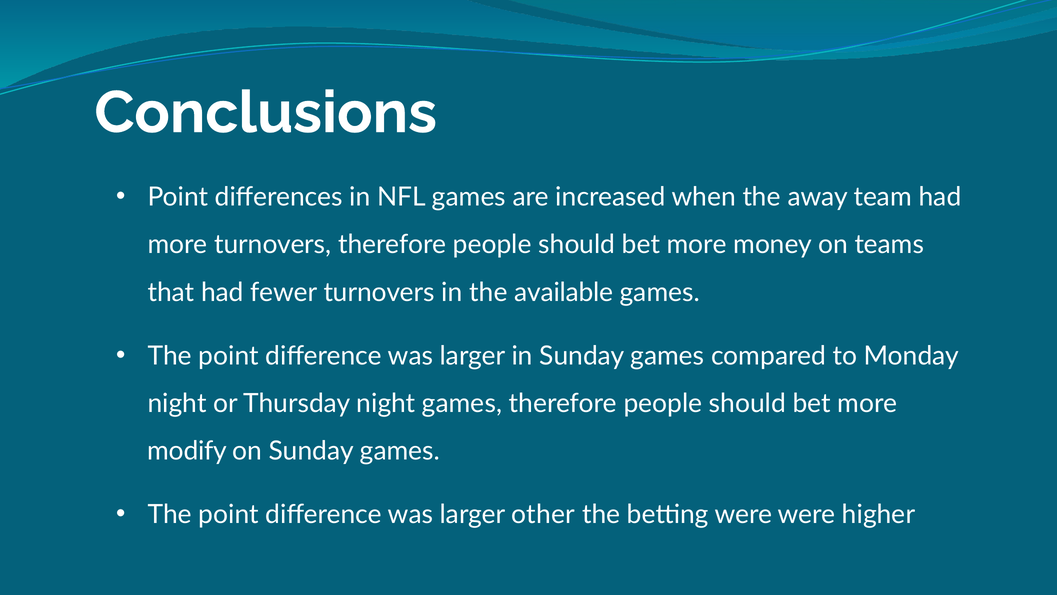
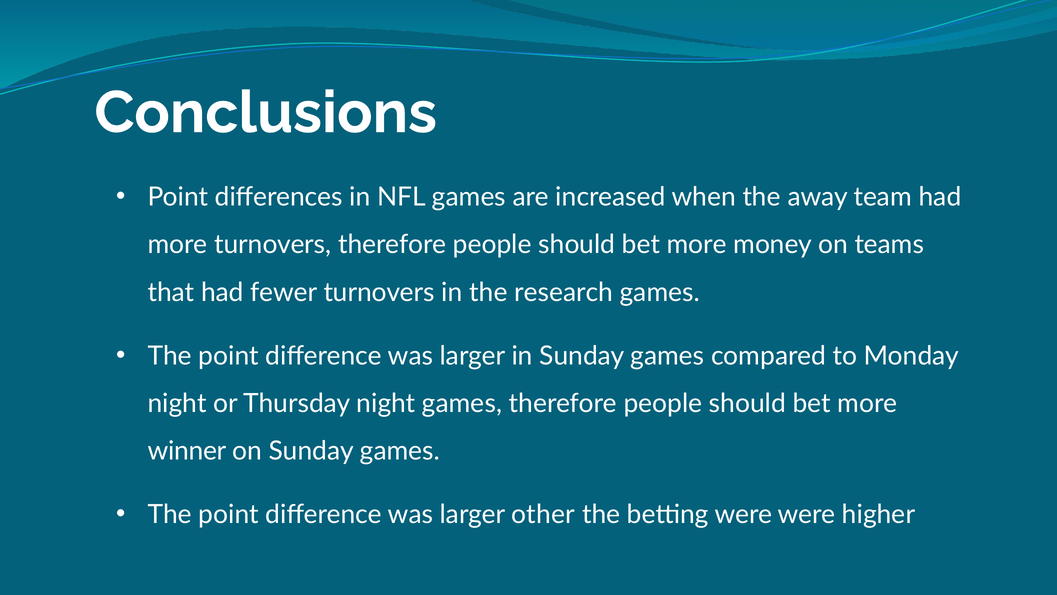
available: available -> research (564, 292)
modify: modify -> winner (187, 451)
